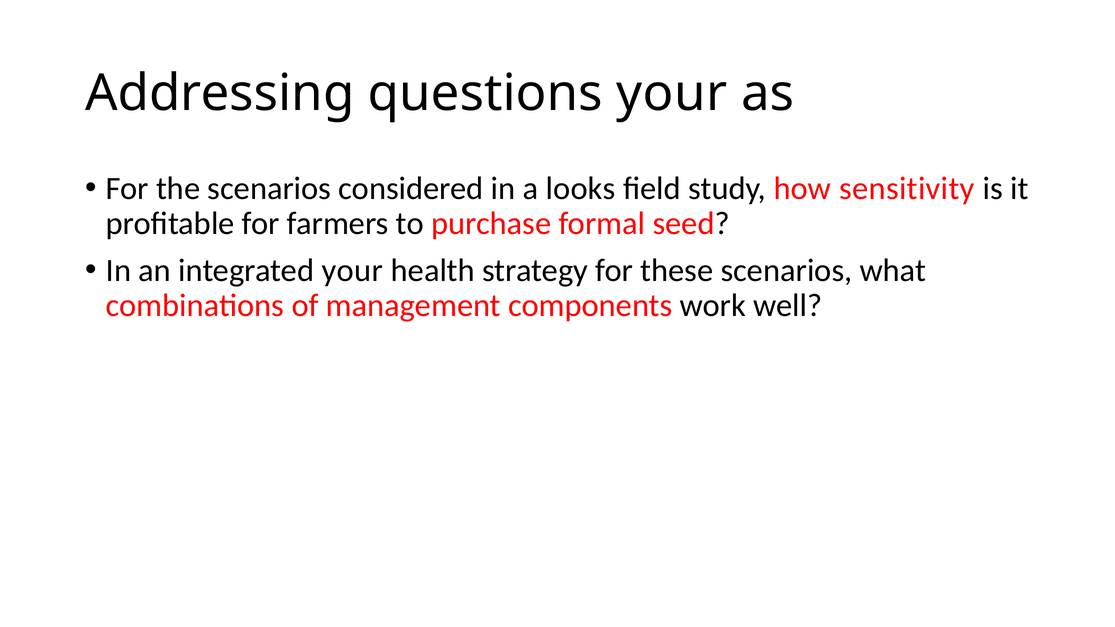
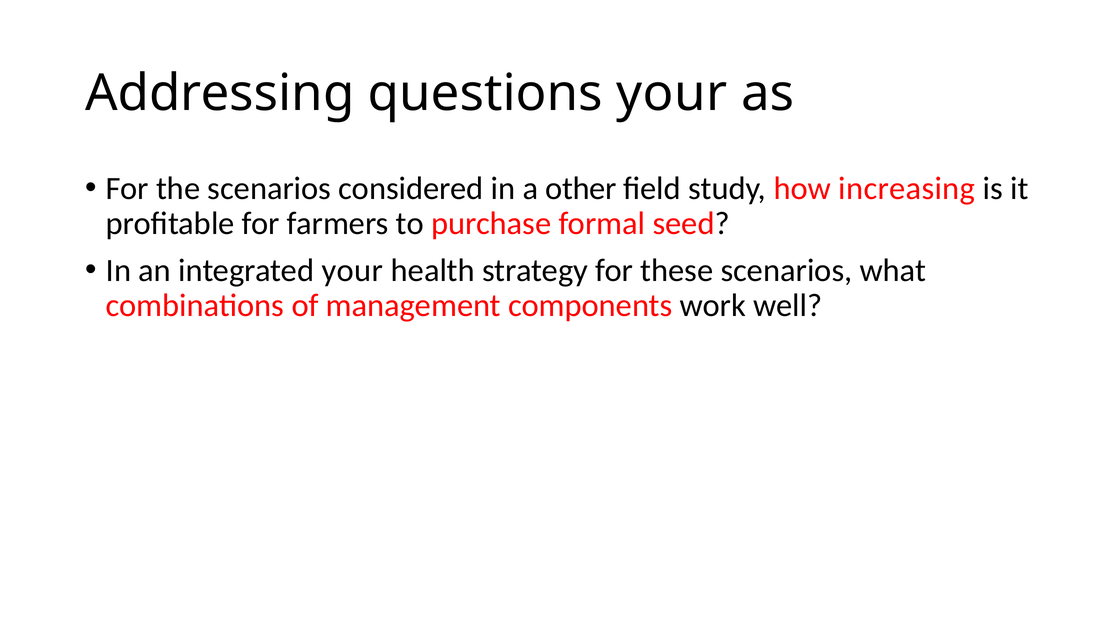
looks: looks -> other (581, 189)
sensitivity: sensitivity -> increasing (907, 189)
